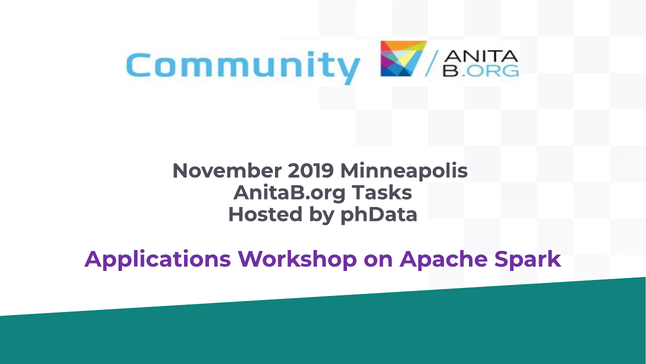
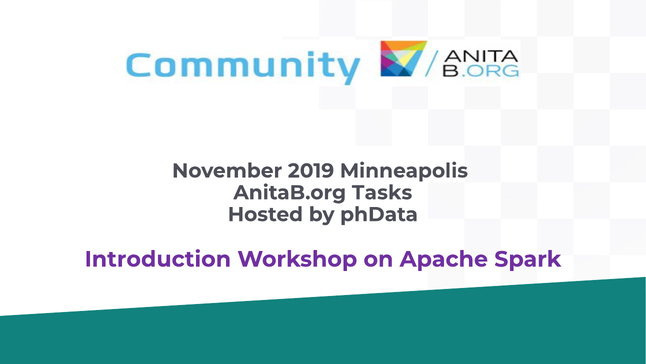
Applications: Applications -> Introduction (158, 259)
